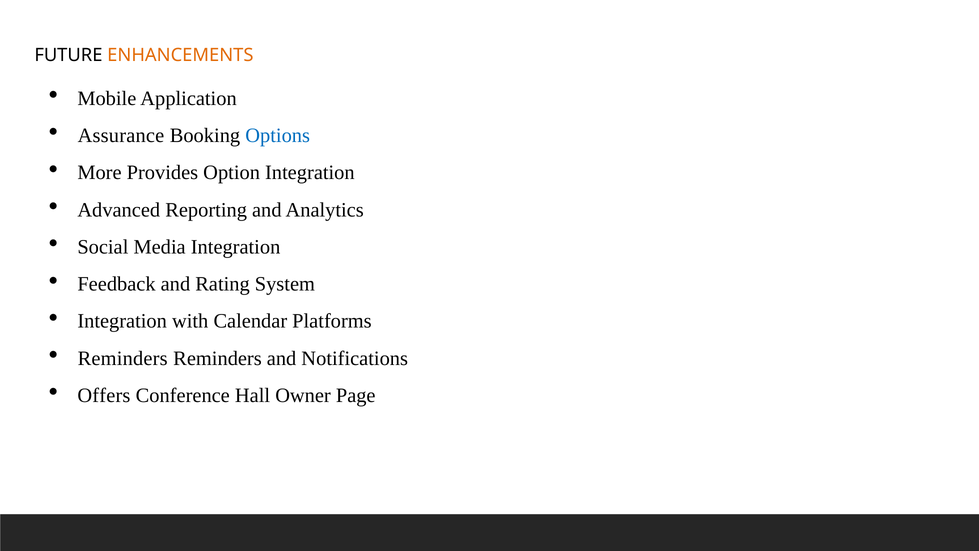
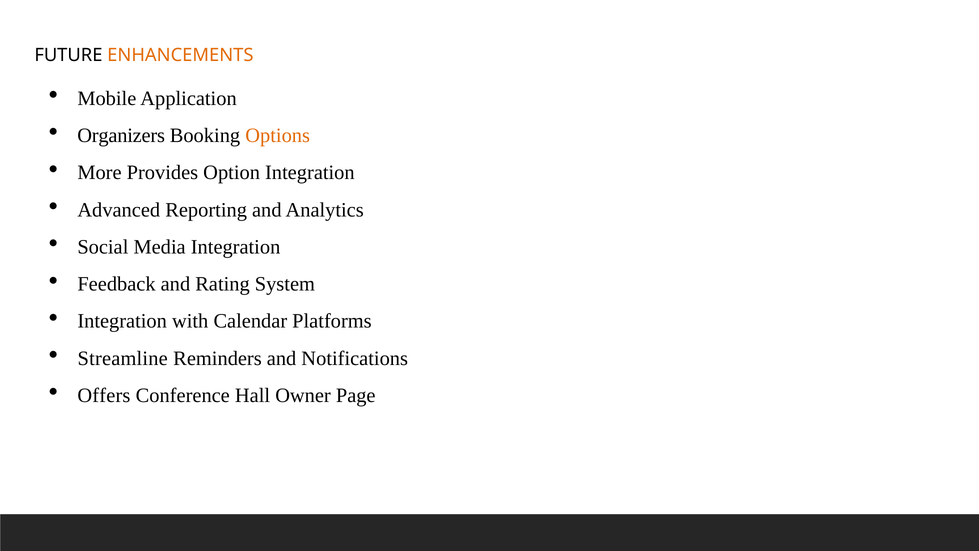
Assurance: Assurance -> Organizers (121, 135)
Options colour: blue -> orange (278, 135)
Reminders: Reminders -> Streamline (123, 358)
